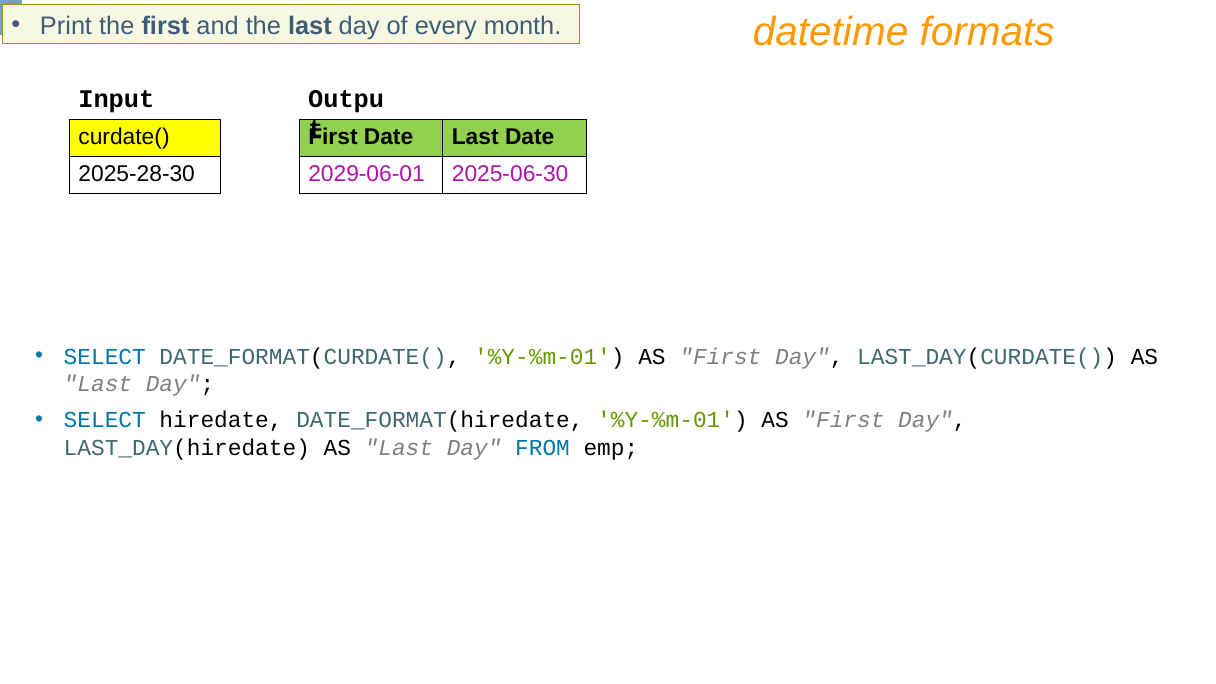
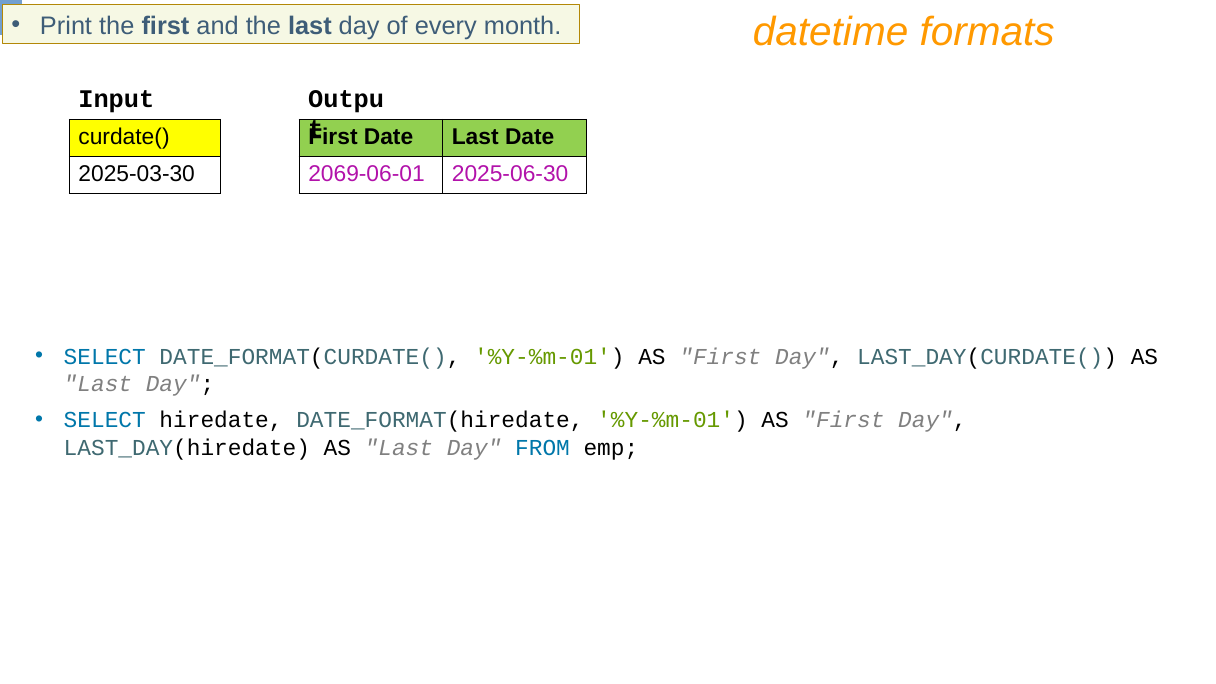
2025-28-30: 2025-28-30 -> 2025-03-30 (137, 174)
2029-06-01: 2029-06-01 -> 2069-06-01 (366, 174)
